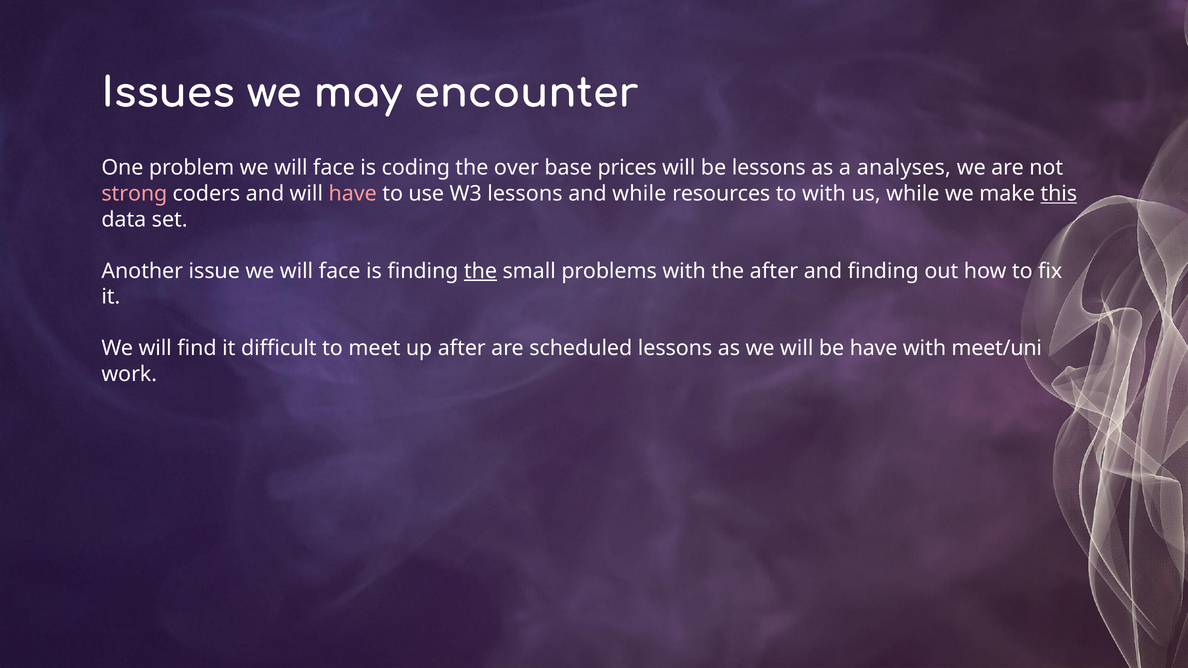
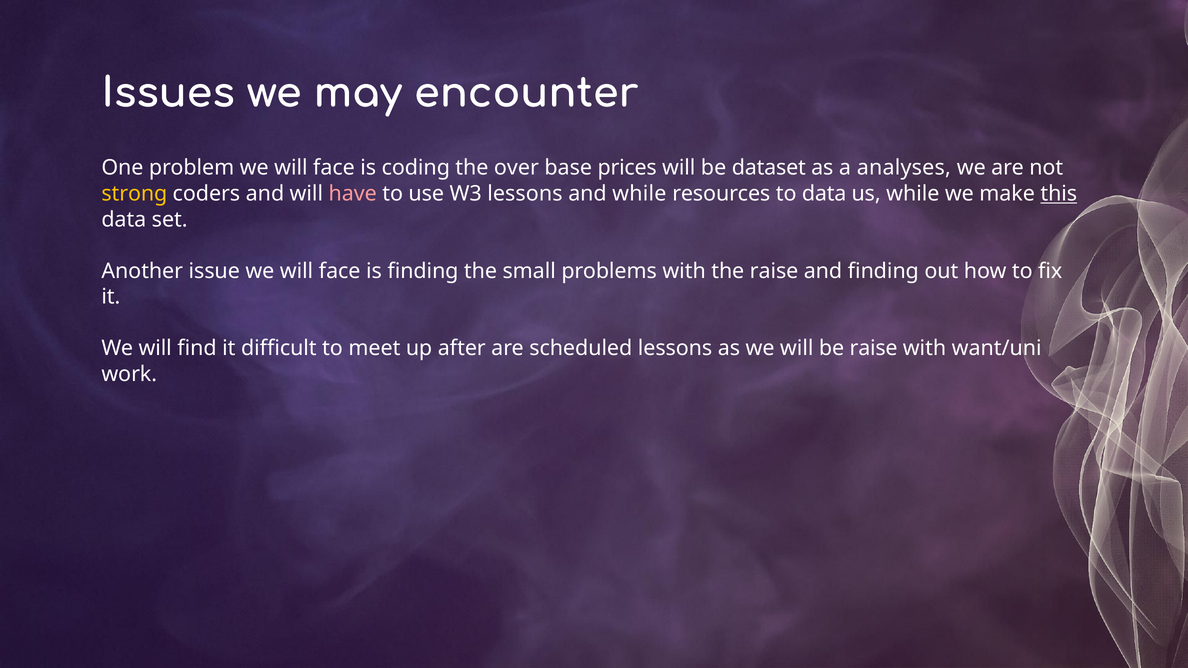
be lessons: lessons -> dataset (769, 168)
strong colour: pink -> yellow (134, 194)
to with: with -> data (824, 194)
the underline: present -> none (481, 271)
the after: after -> raise (774, 271)
be have: have -> raise (874, 348)
meet/uni: meet/uni -> want/uni (997, 348)
